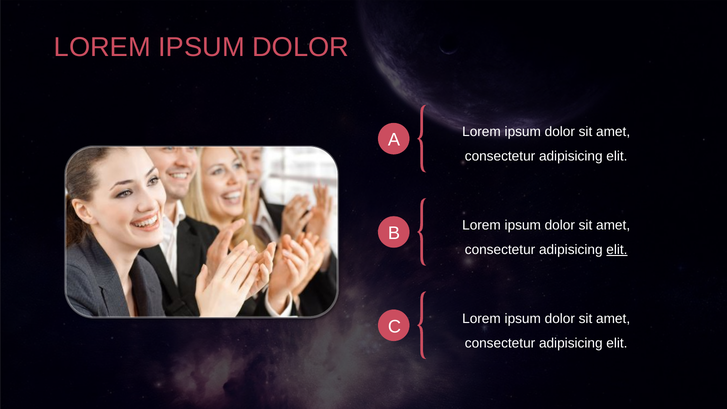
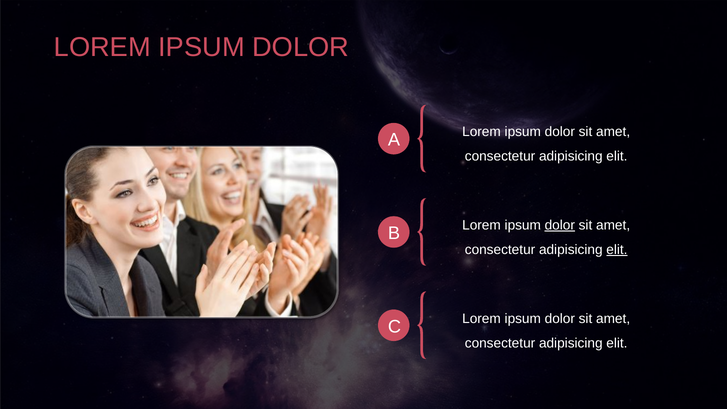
dolor underline: none -> present (560, 225)
